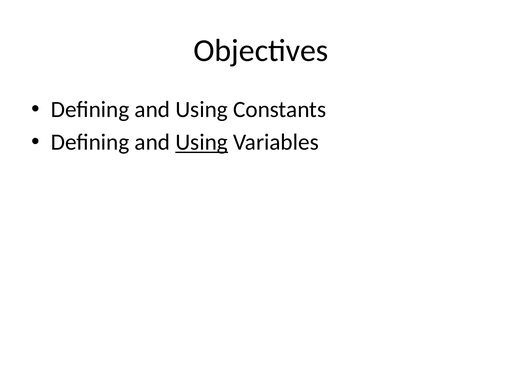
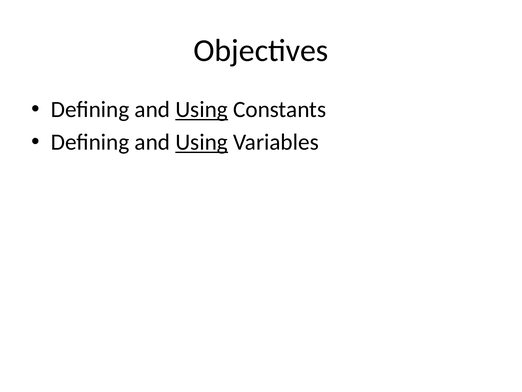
Using underline: none -> present (202, 110)
